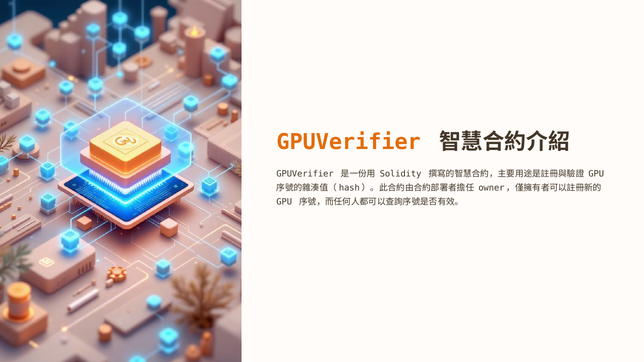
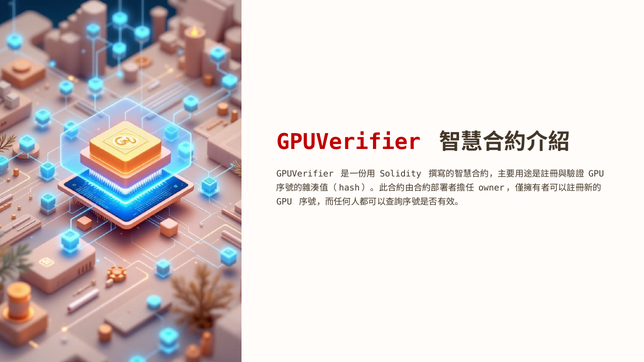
GPUVerifier colour: orange -> red (349, 142)
